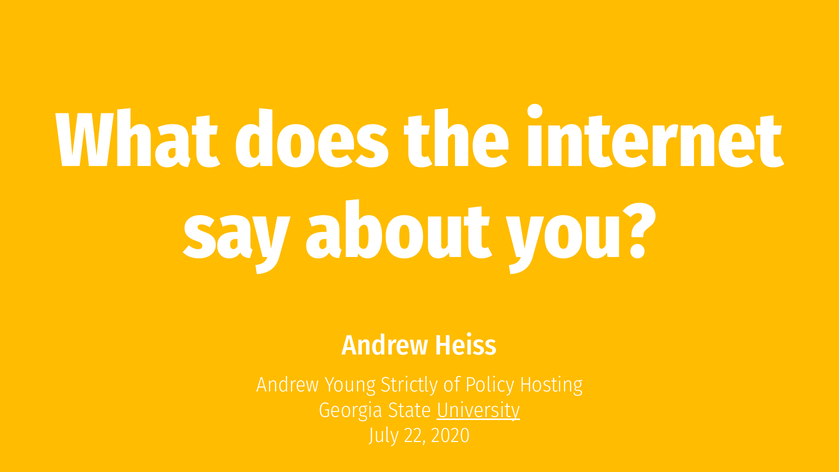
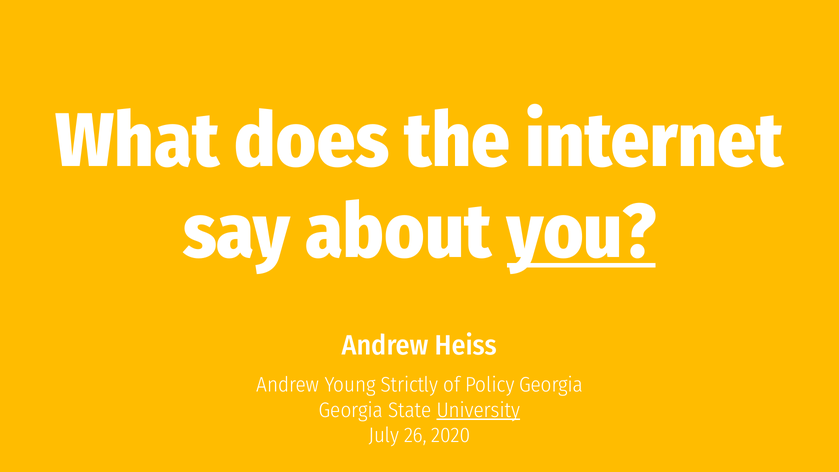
you underline: none -> present (582, 232)
Policy Hosting: Hosting -> Georgia (551, 385)
22: 22 -> 26 (415, 435)
